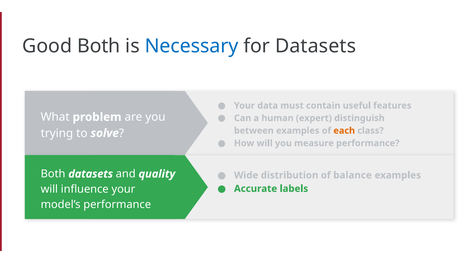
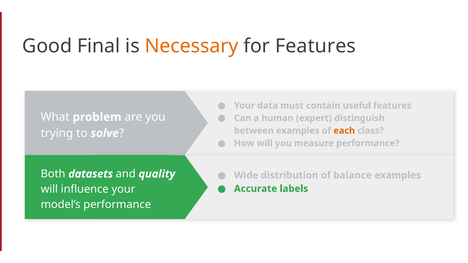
Good Both: Both -> Final (99, 46)
Necessary colour: blue -> orange (192, 46)
for Datasets: Datasets -> Features (316, 46)
